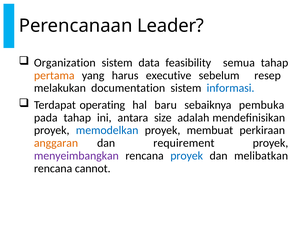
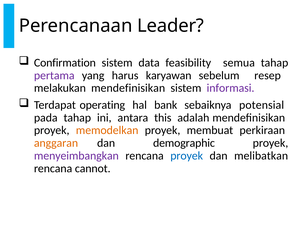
Organization: Organization -> Confirmation (65, 63)
pertama colour: orange -> purple (54, 75)
executive: executive -> karyawan (169, 75)
melakukan documentation: documentation -> mendefinisikan (128, 88)
informasi colour: blue -> purple (231, 88)
baru: baru -> bank (166, 105)
pembuka: pembuka -> potensial (262, 105)
size: size -> this (163, 118)
memodelkan colour: blue -> orange (107, 130)
requirement: requirement -> demographic (184, 143)
